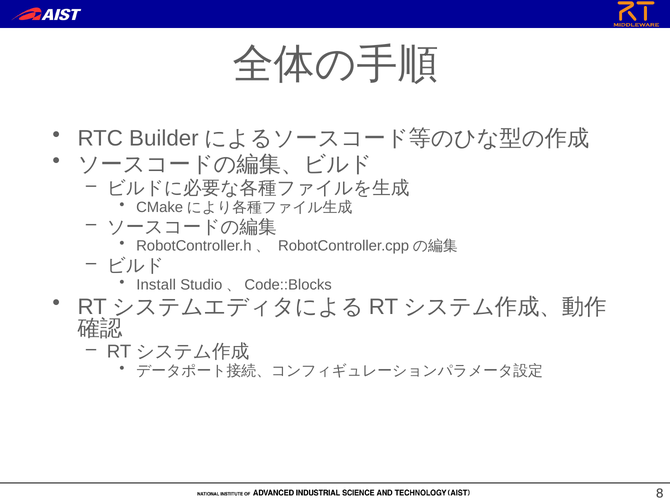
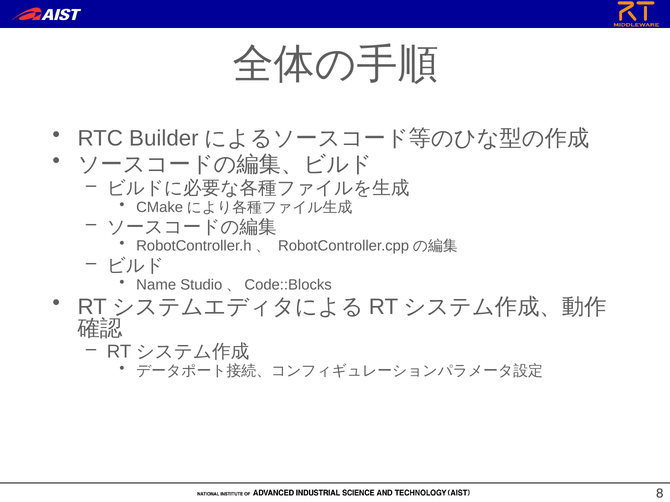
Install: Install -> Name (156, 285)
